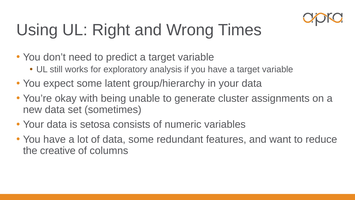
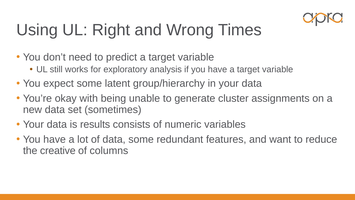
setosa: setosa -> results (95, 124)
